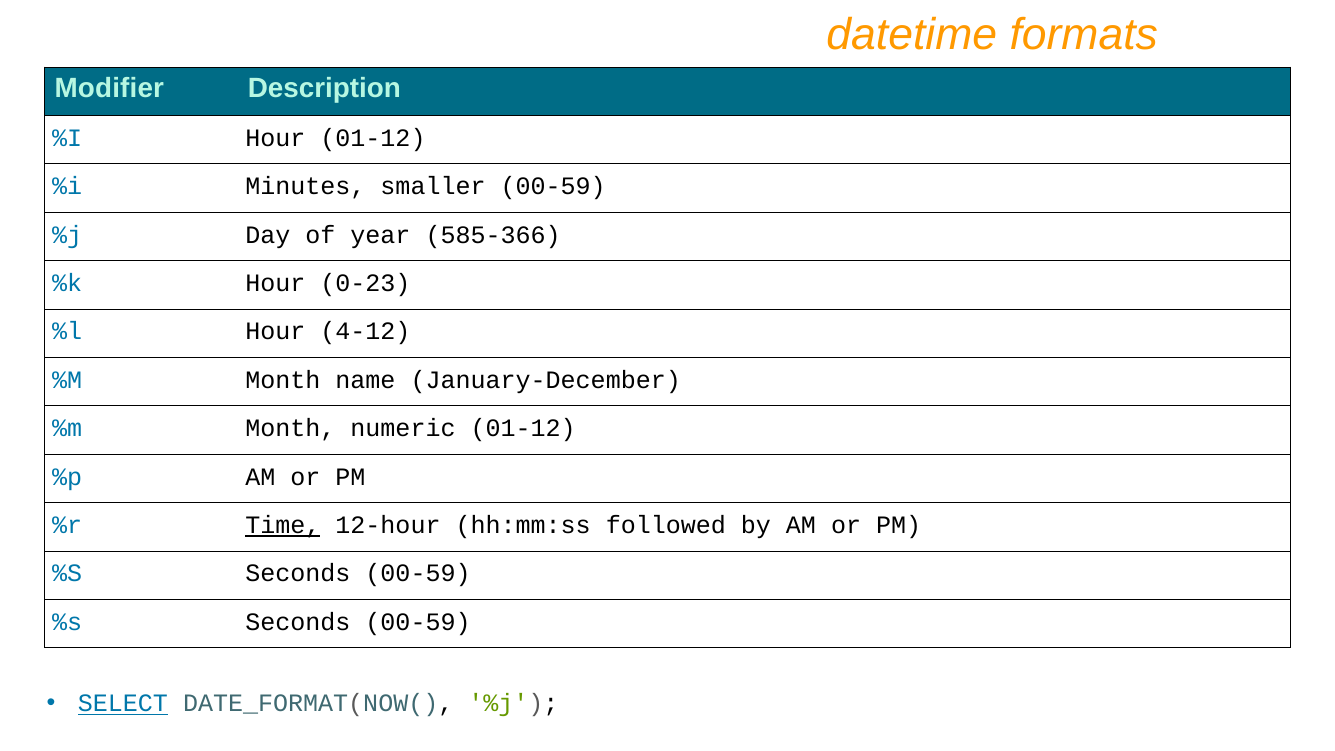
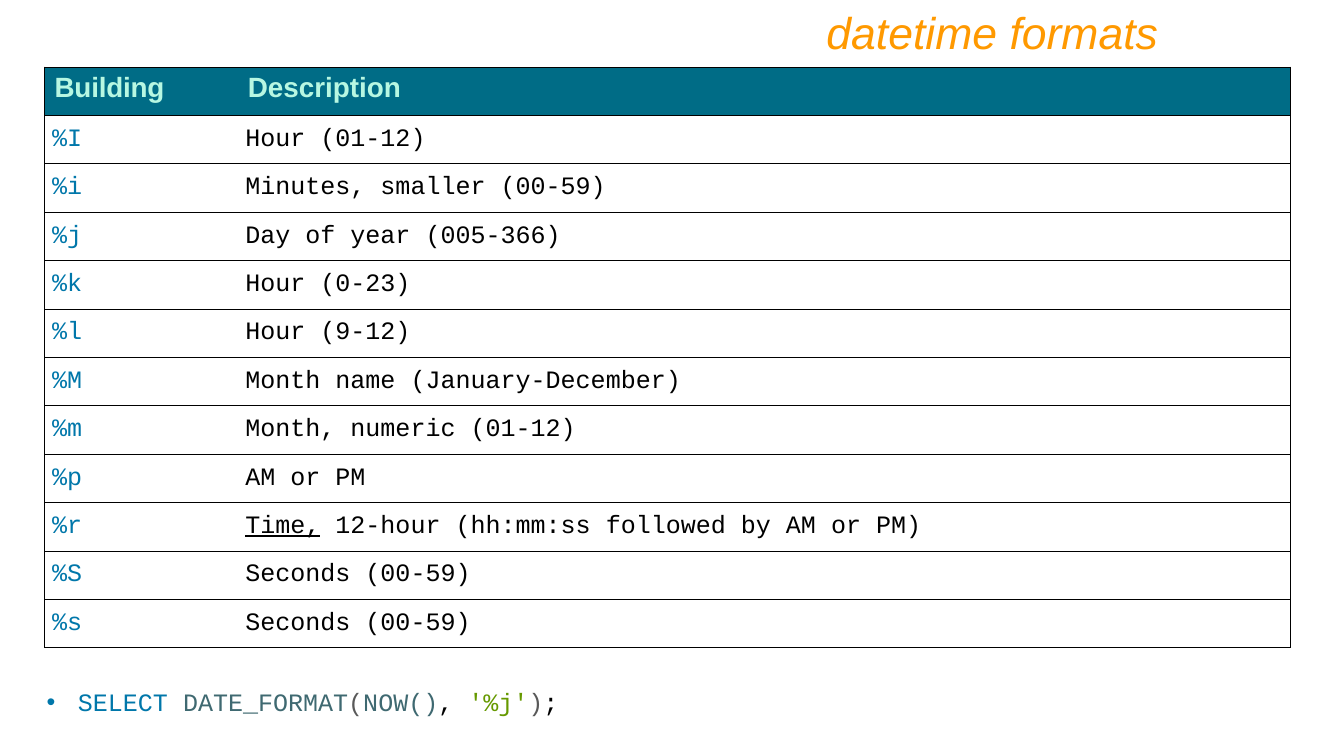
Modifier: Modifier -> Building (109, 88)
585-366: 585-366 -> 005-366 (493, 235)
4-12: 4-12 -> 9-12 (365, 332)
SELECT underline: present -> none (123, 704)
